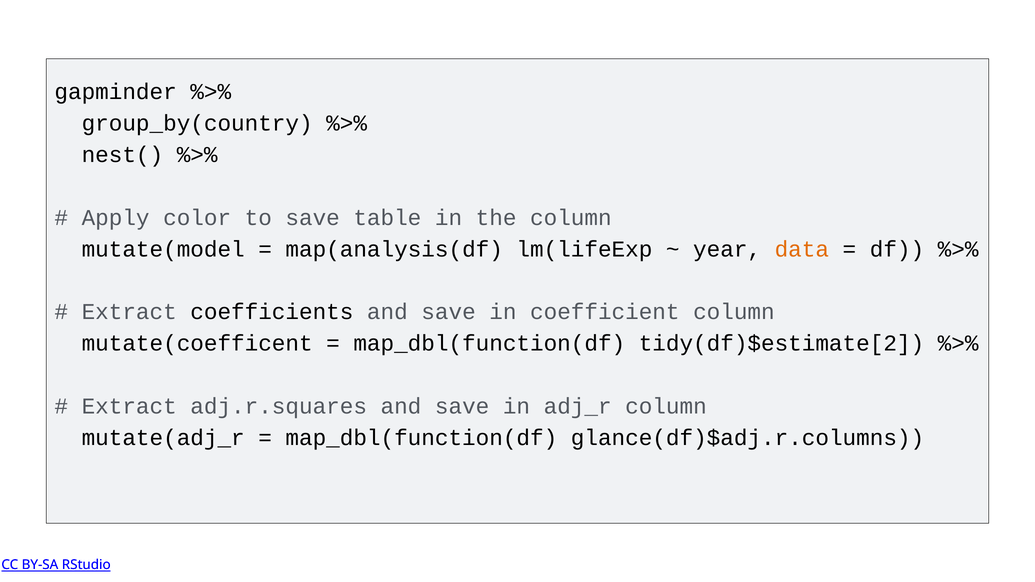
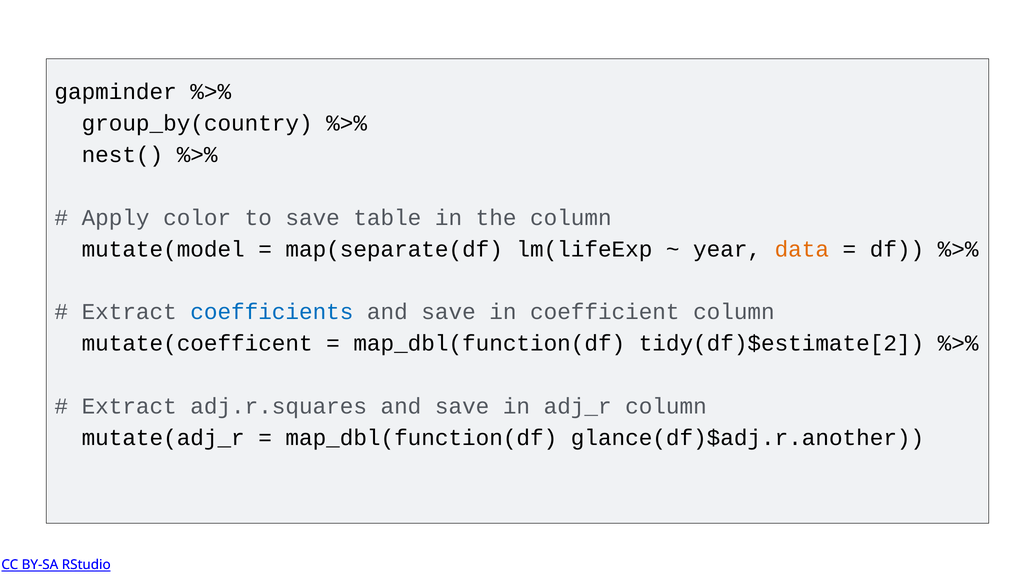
map(analysis(df: map(analysis(df -> map(separate(df (394, 249)
coefficients colour: black -> blue (272, 312)
glance(df)$adj.r.columns: glance(df)$adj.r.columns -> glance(df)$adj.r.another (747, 438)
